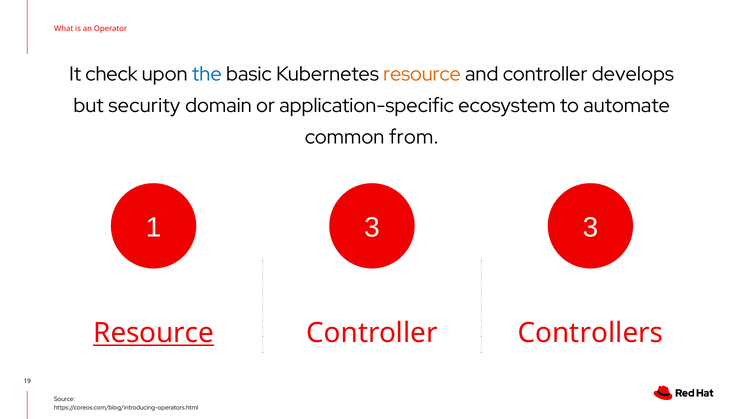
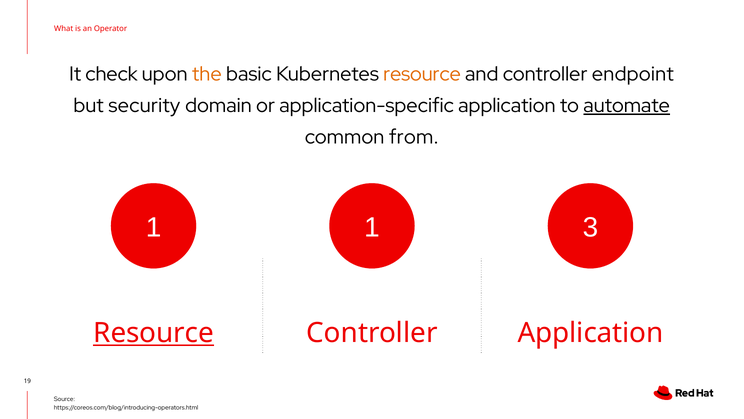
the colour: blue -> orange (207, 74)
develops: develops -> endpoint (633, 74)
application-specific ecosystem: ecosystem -> application (507, 105)
automate underline: none -> present (627, 105)
1 3: 3 -> 1 (372, 227)
Controllers: Controllers -> Application (590, 333)
